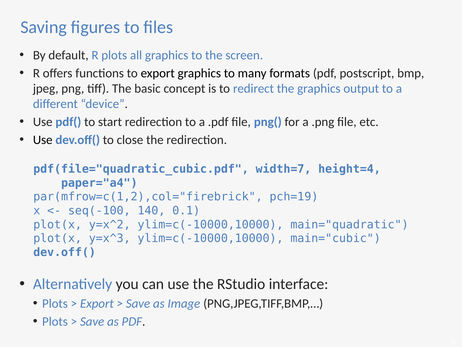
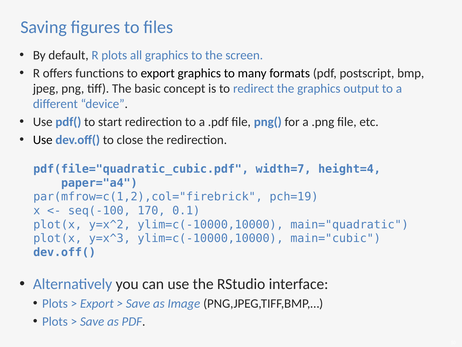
140: 140 -> 170 (151, 210)
